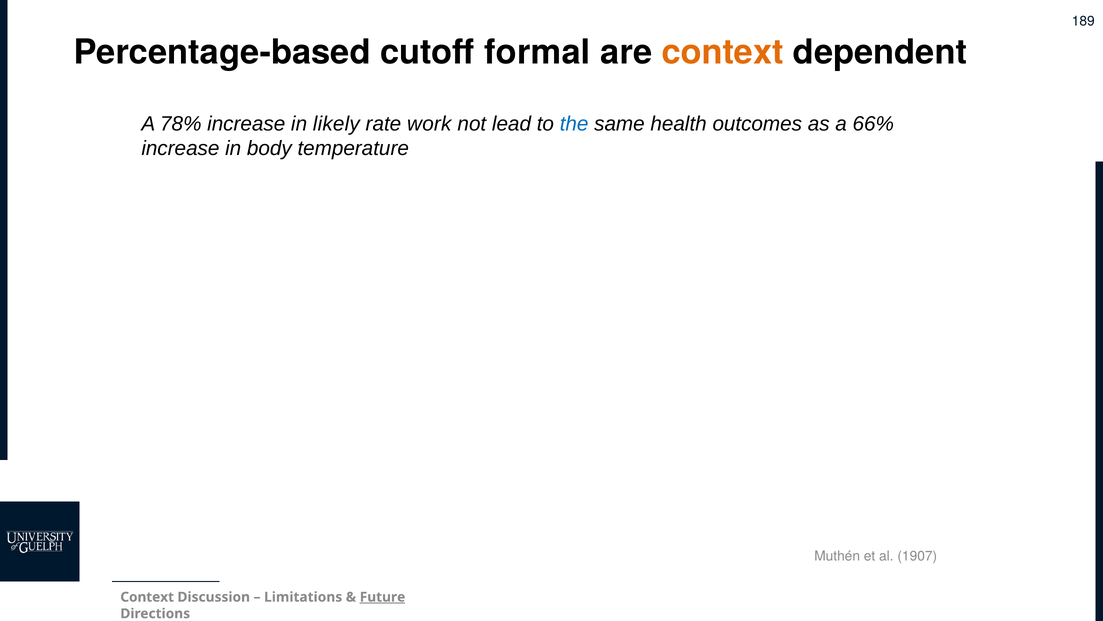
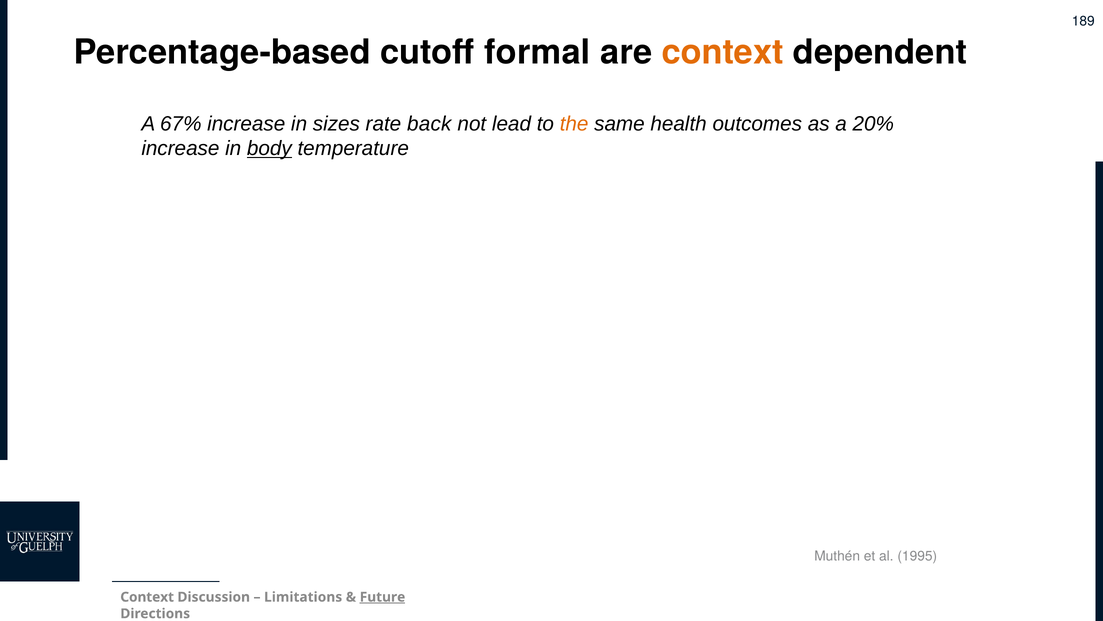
78%: 78% -> 67% (181, 124)
likely: likely -> sizes (336, 124)
work: work -> back (429, 124)
the colour: blue -> orange (574, 124)
66%: 66% -> 20% (873, 124)
body underline: none -> present (269, 148)
1907: 1907 -> 1995 (917, 556)
